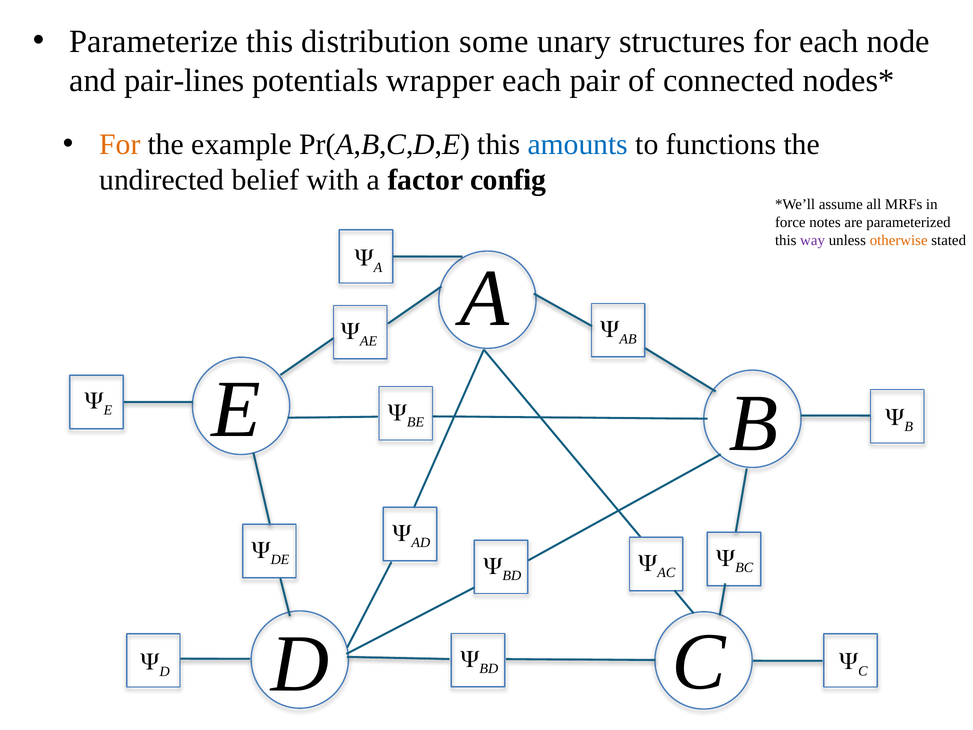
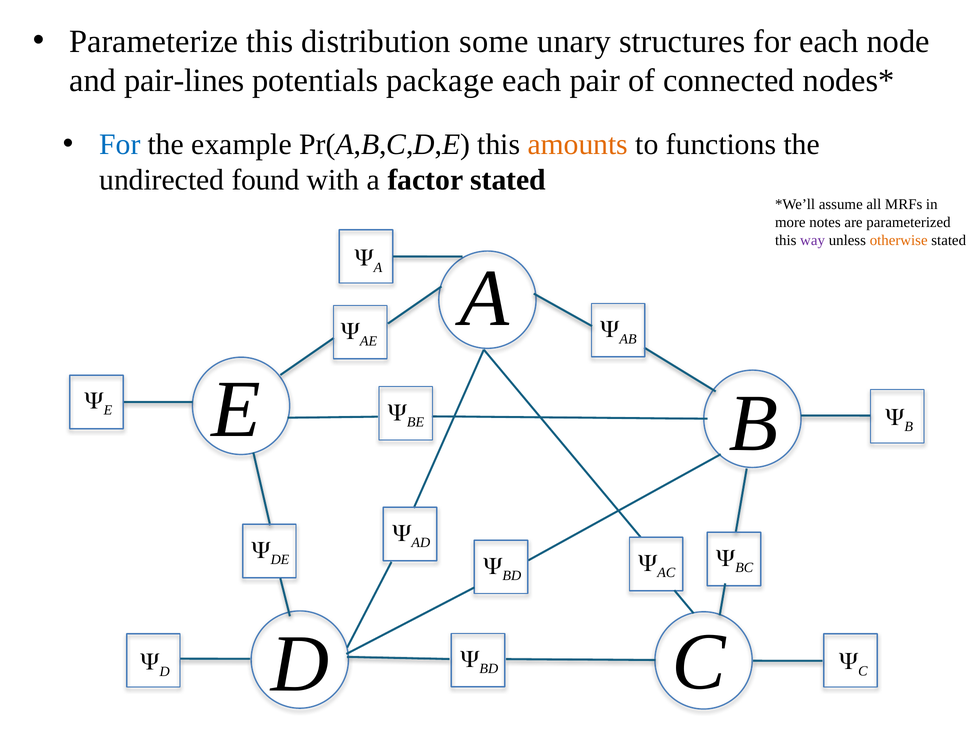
wrapper: wrapper -> package (440, 80)
For colour: orange -> blue (120, 144)
amounts colour: blue -> orange (578, 144)
belief: belief -> found (266, 180)
factor config: config -> stated (508, 180)
force: force -> more (790, 222)
